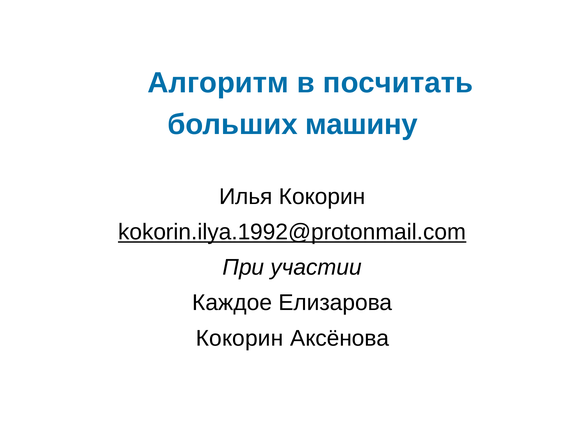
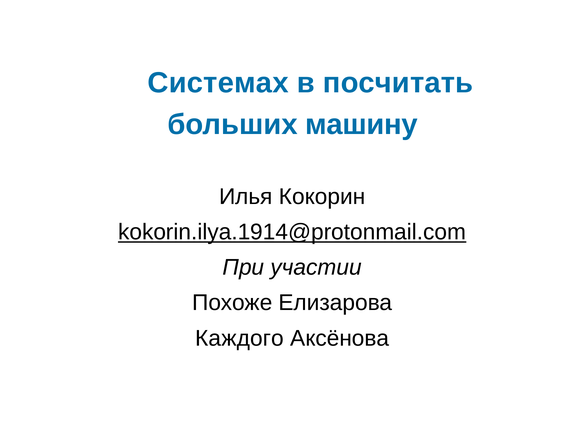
Алгоритм: Алгоритм -> Системах (218, 83)
kokorin.ilya.1992@protonmail.com: kokorin.ilya.1992@protonmail.com -> kokorin.ilya.1914@protonmail.com (292, 232)
Каждое: Каждое -> Похоже (232, 303)
Кокорин: Кокорин -> Каждого (240, 338)
